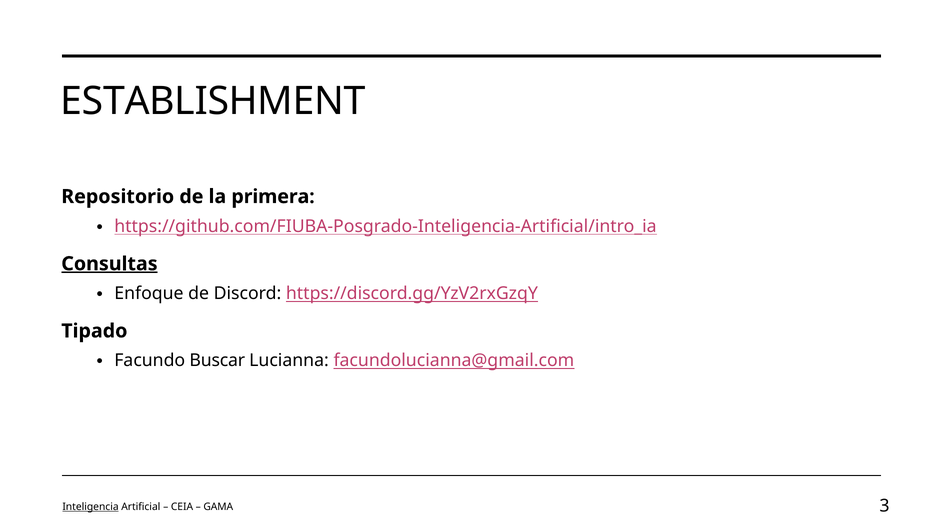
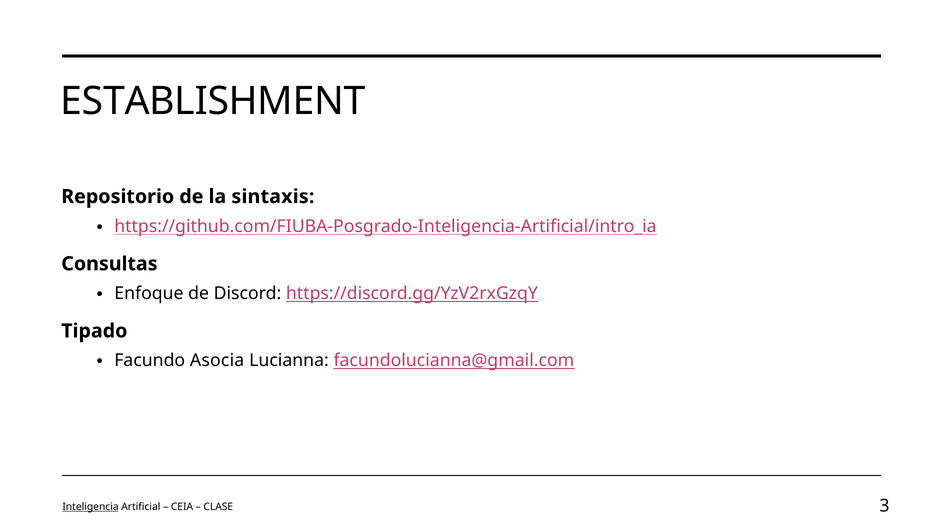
primera: primera -> sintaxis (273, 196)
Consultas underline: present -> none (109, 264)
Buscar: Buscar -> Asocia (217, 360)
GAMA: GAMA -> CLASE (218, 506)
